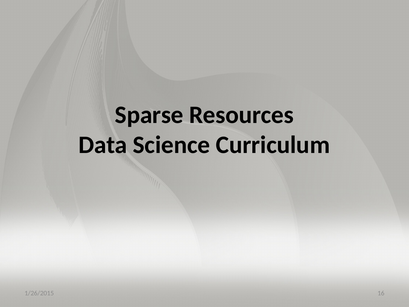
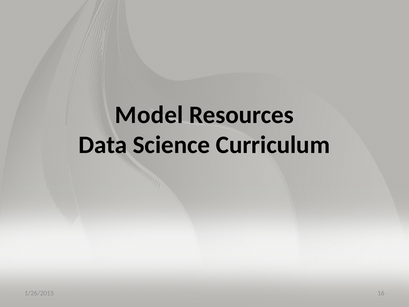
Sparse: Sparse -> Model (149, 115)
